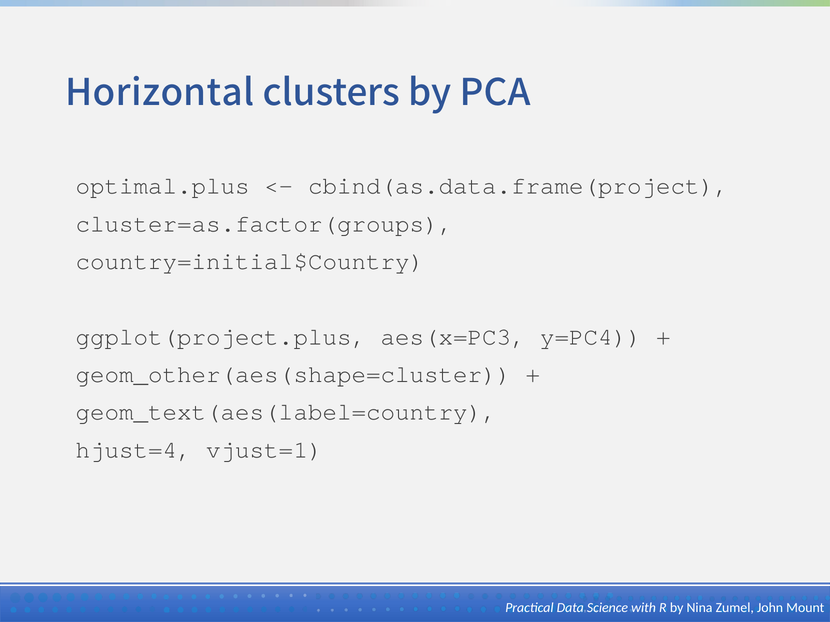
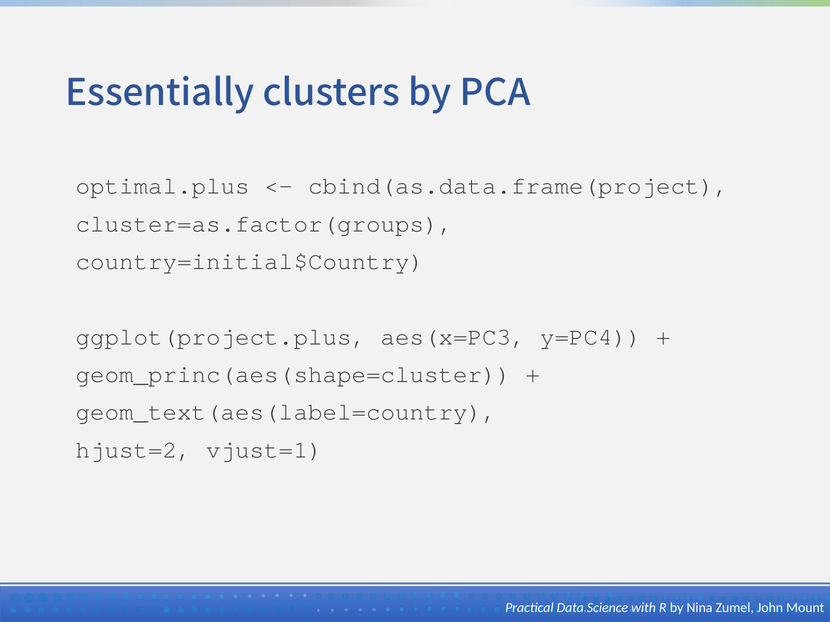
Horizontal: Horizontal -> Essentially (160, 93)
geom_other(aes(shape=cluster: geom_other(aes(shape=cluster -> geom_princ(aes(shape=cluster (294, 375)
hjust=4: hjust=4 -> hjust=2 (134, 450)
